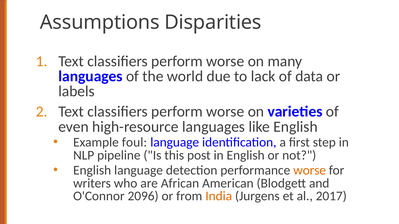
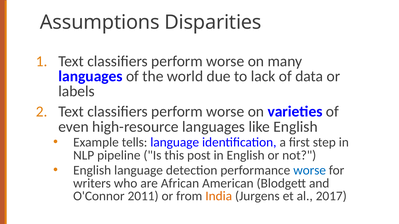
foul: foul -> tells (135, 143)
worse colour: orange -> blue (310, 171)
2096: 2096 -> 2011 (143, 196)
